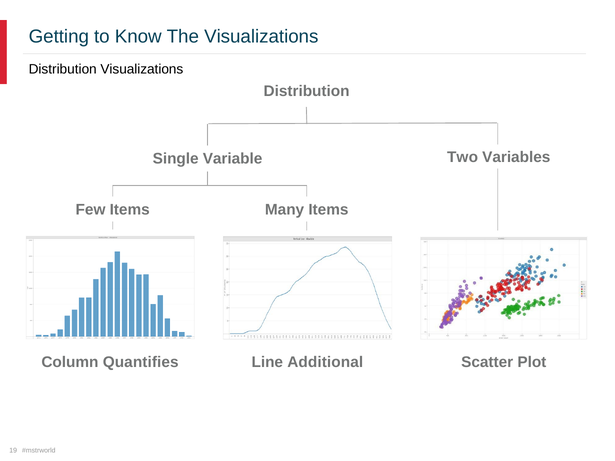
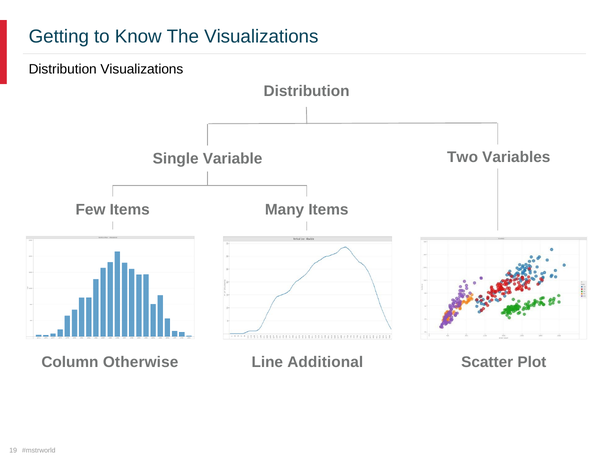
Quantifies: Quantifies -> Otherwise (141, 362)
